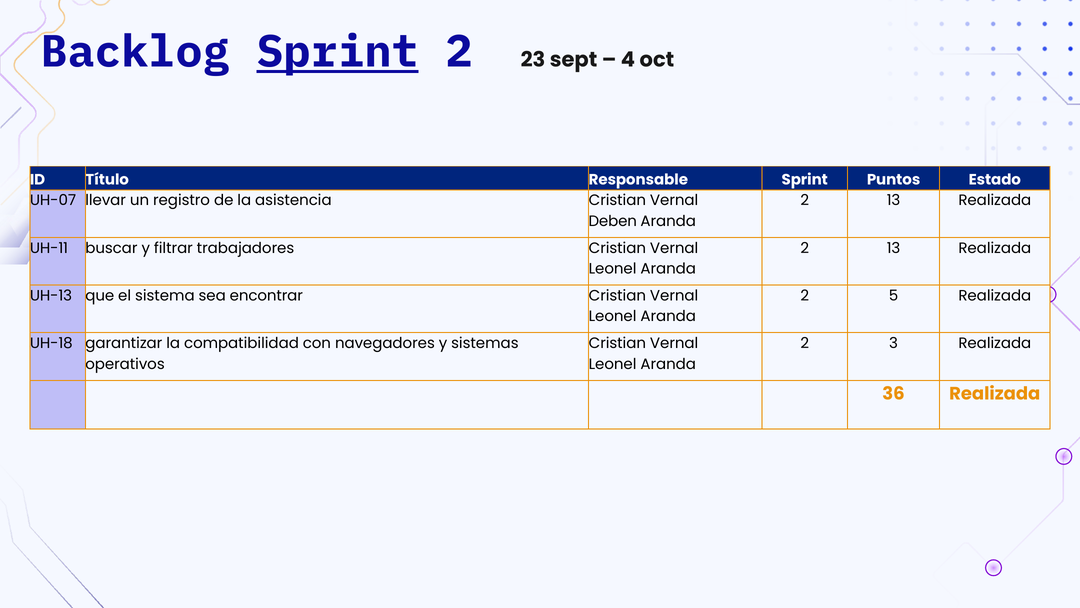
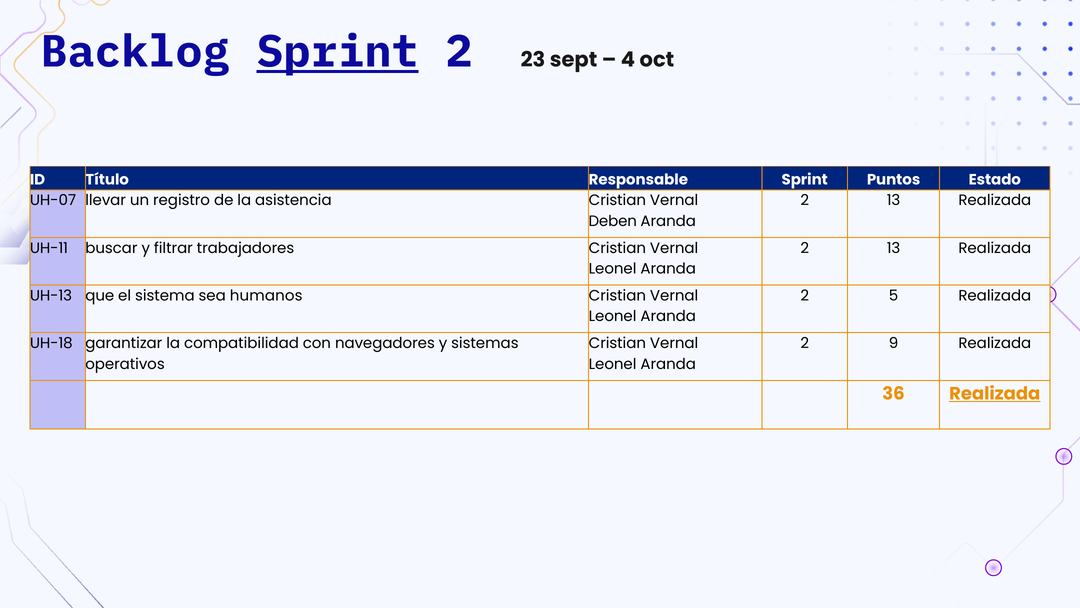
encontrar: encontrar -> humanos (266, 295)
3: 3 -> 9 (894, 343)
Realizada underline: none -> present (995, 393)
